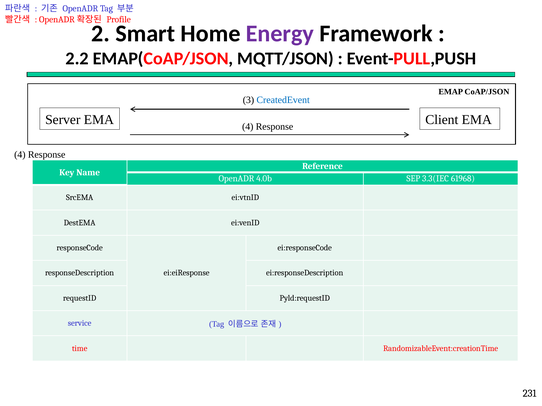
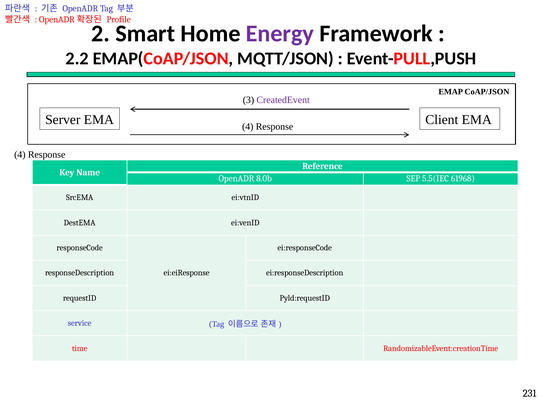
CreatedEvent colour: blue -> purple (283, 100)
4.0b: 4.0b -> 8.0b (264, 179)
3.3(IEC: 3.3(IEC -> 5.5(IEC (436, 179)
